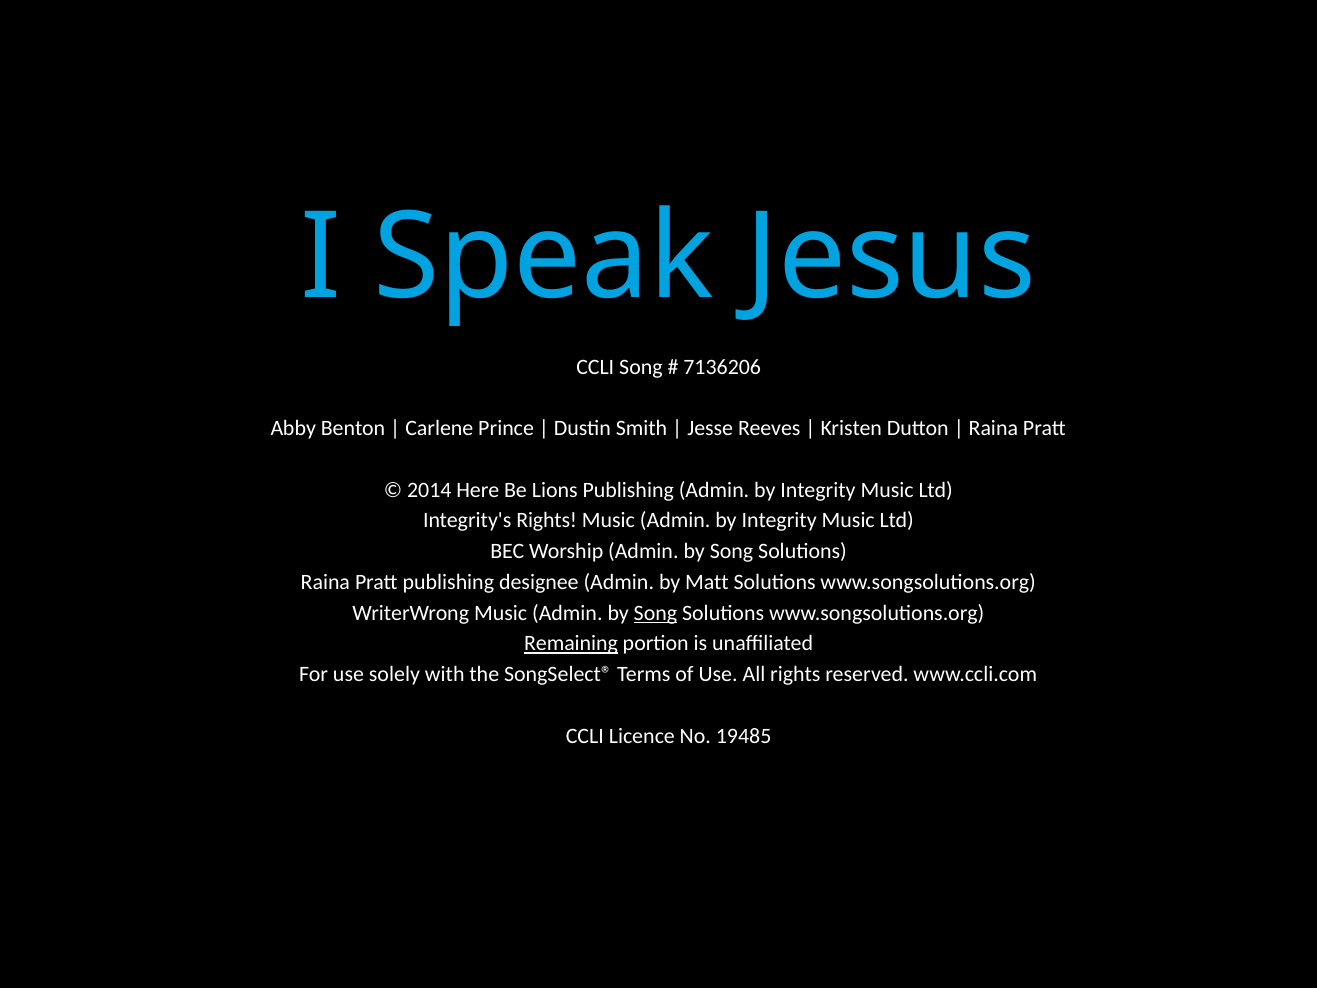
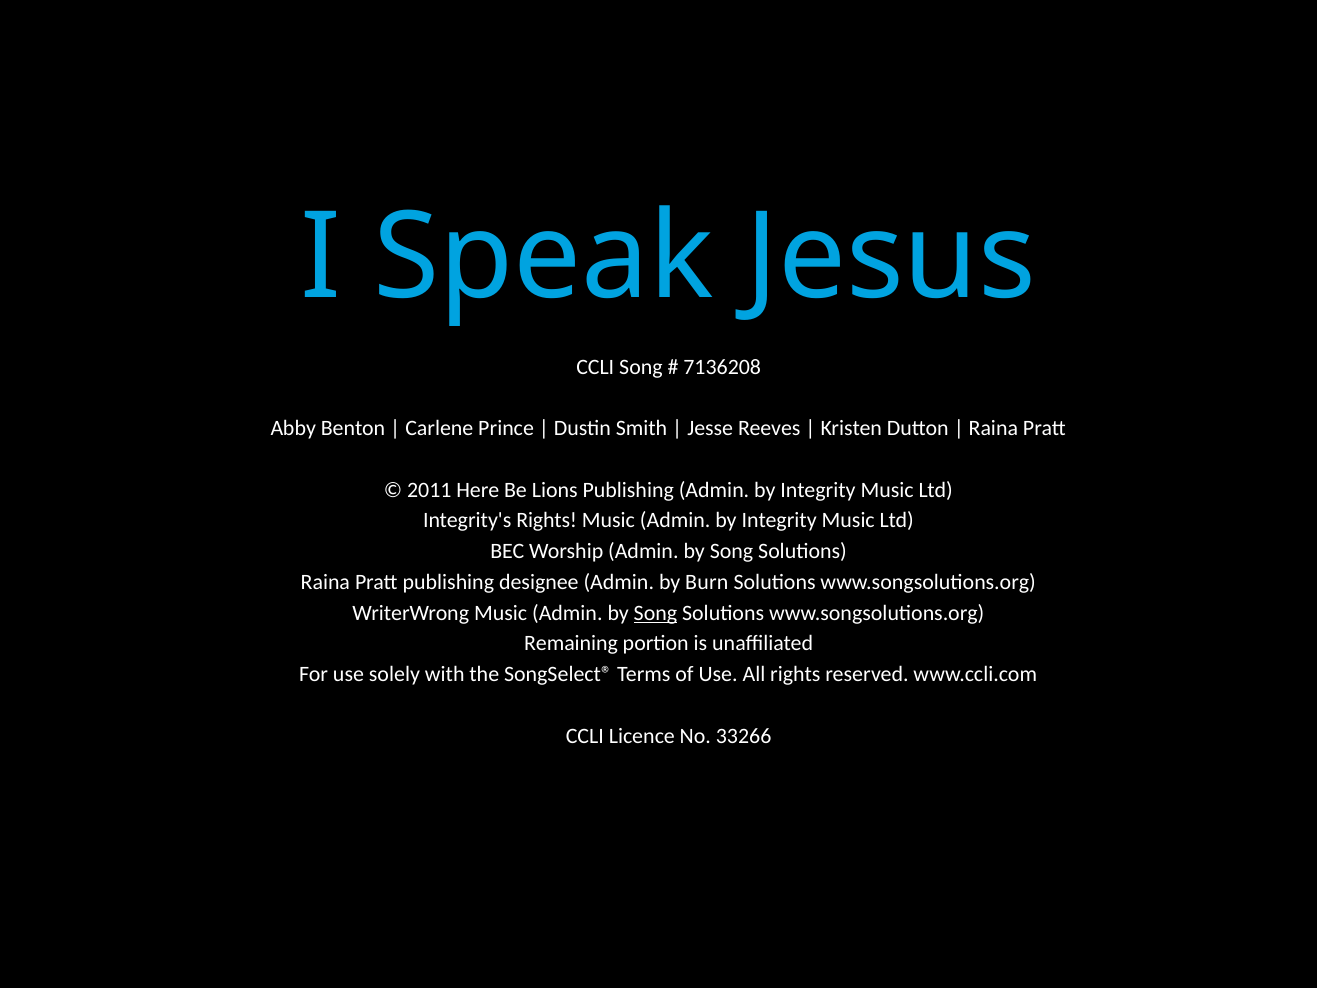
7136206: 7136206 -> 7136208 (722, 367)
2014: 2014 -> 2011 (429, 490)
Matt: Matt -> Burn (707, 582)
Remaining underline: present -> none (571, 643)
19485: 19485 -> 33266 (744, 736)
